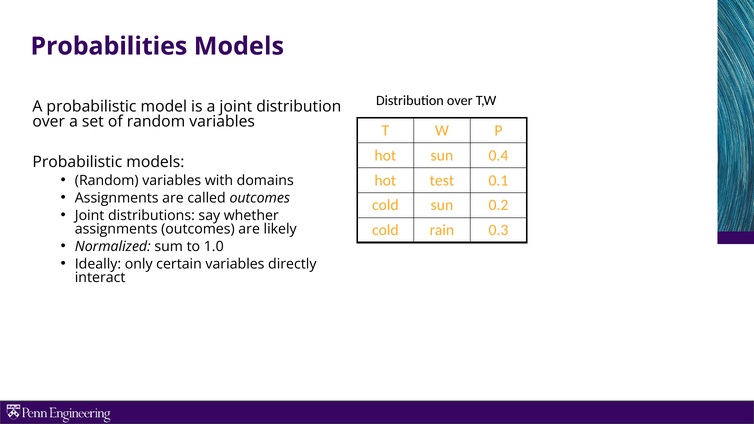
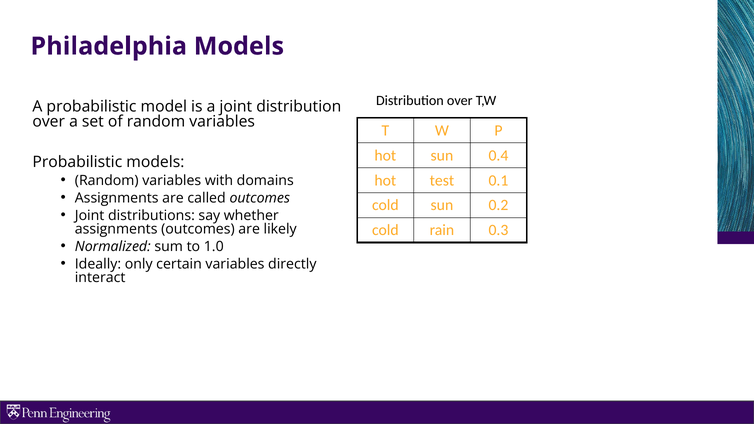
Probabilities: Probabilities -> Philadelphia (109, 46)
